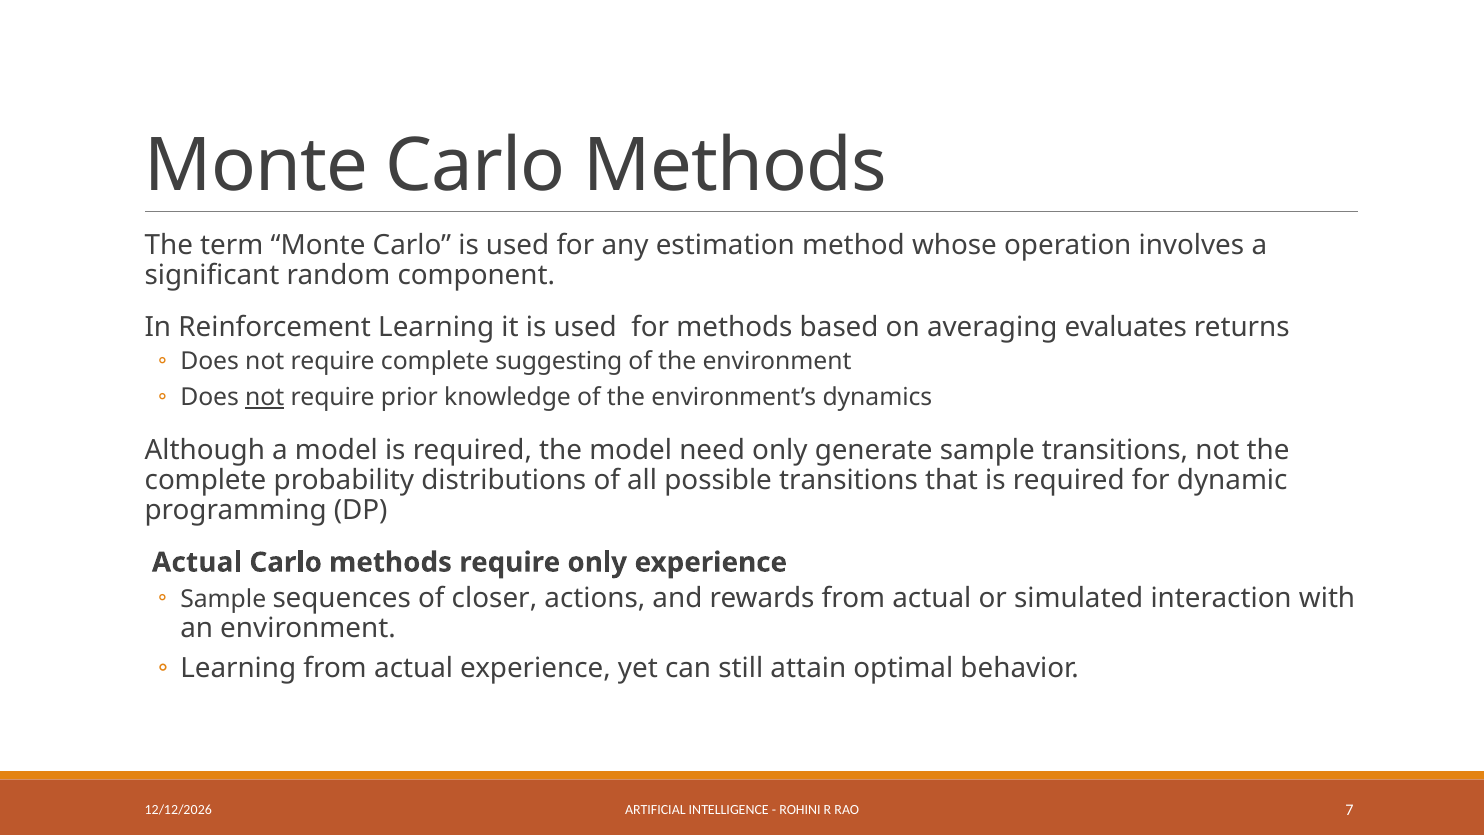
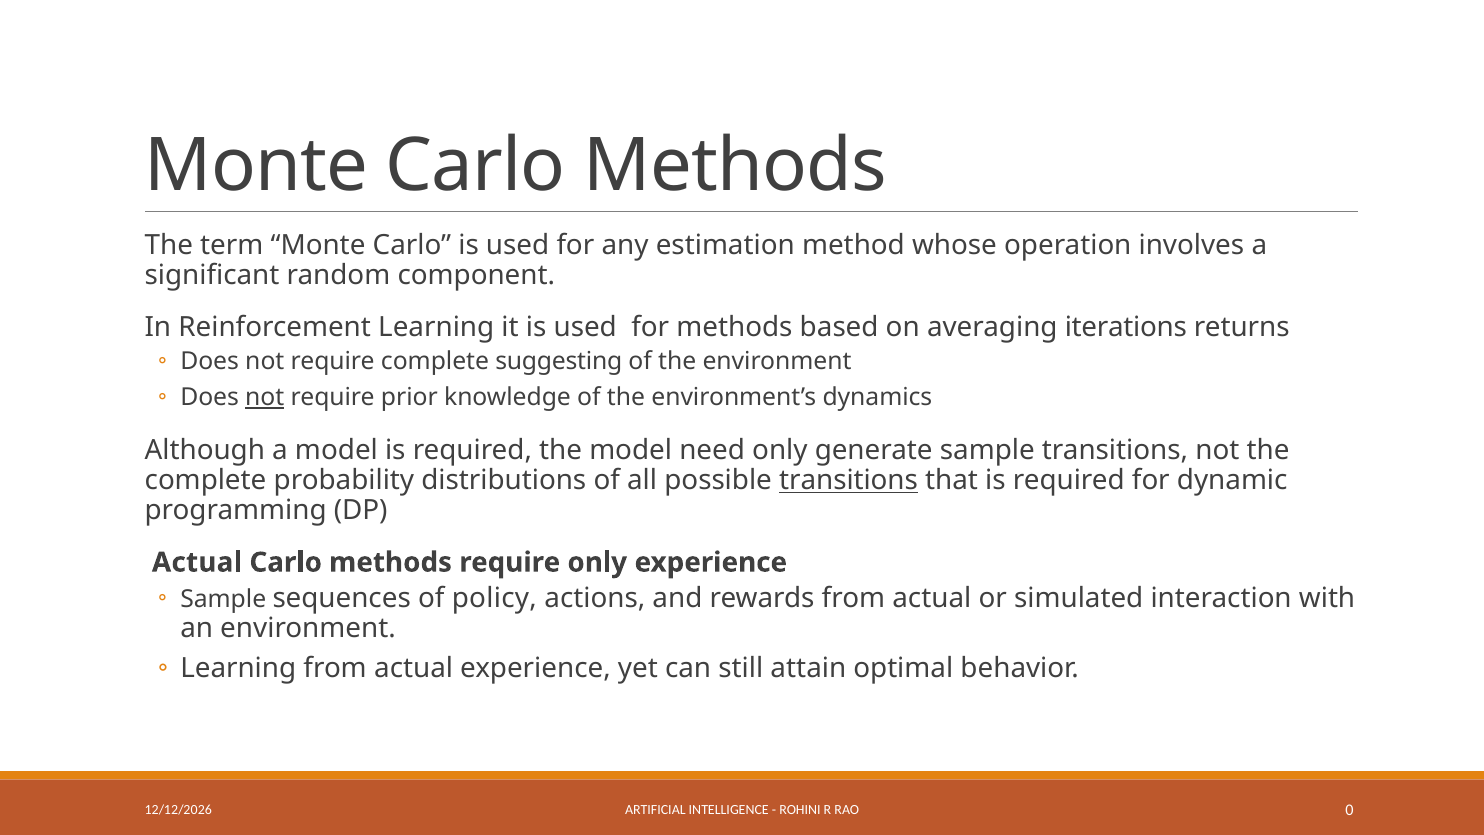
evaluates: evaluates -> iterations (1126, 327)
transitions underline: none -> present (849, 480)
closer: closer -> policy (494, 599)
7: 7 -> 0 (1350, 809)
